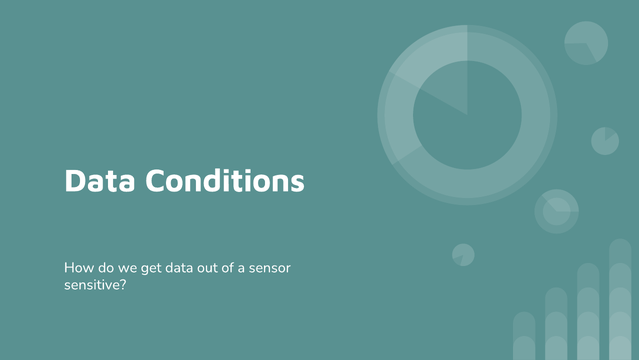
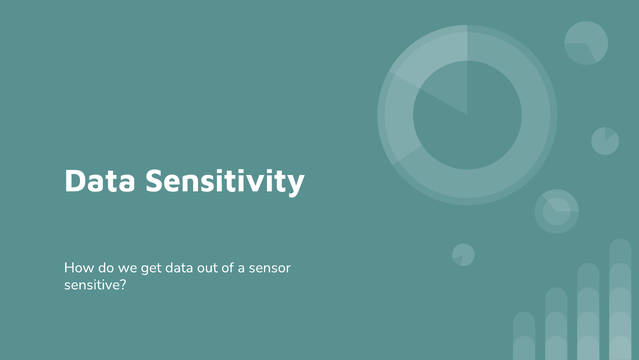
Conditions: Conditions -> Sensitivity (225, 180)
